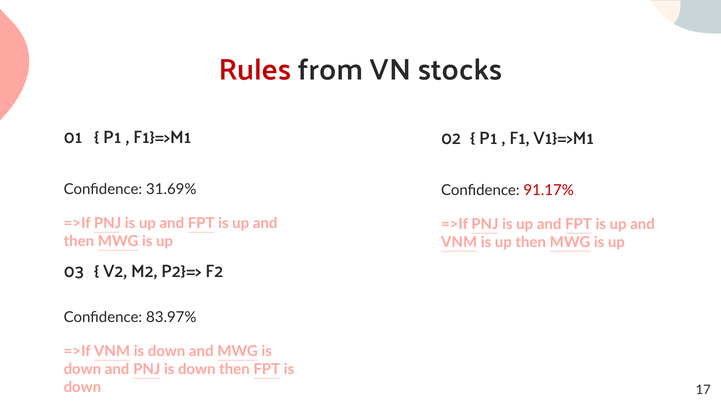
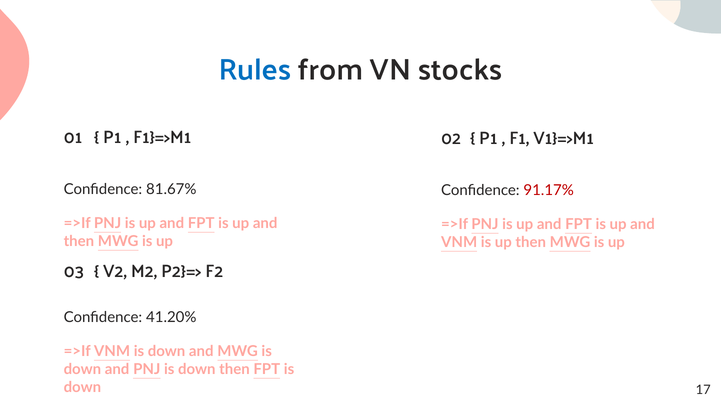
Rules colour: red -> blue (255, 70)
31.69%: 31.69% -> 81.67% (171, 190)
83.97%: 83.97% -> 41.20% (171, 318)
